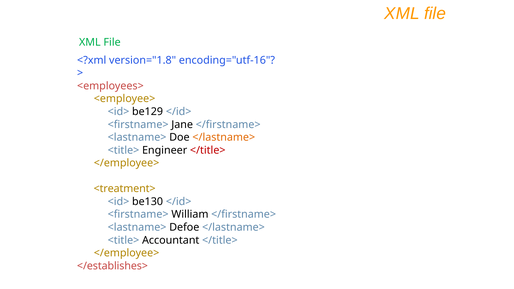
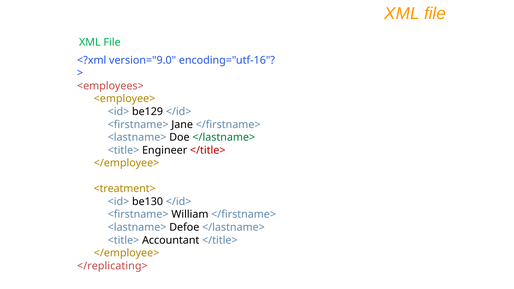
version="1.8: version="1.8 -> version="9.0 (143, 60)
</lastname> colour: orange -> green (224, 137)
</establishes>: </establishes> -> </replicating> (112, 266)
